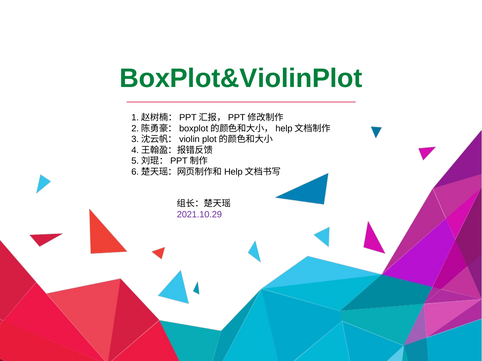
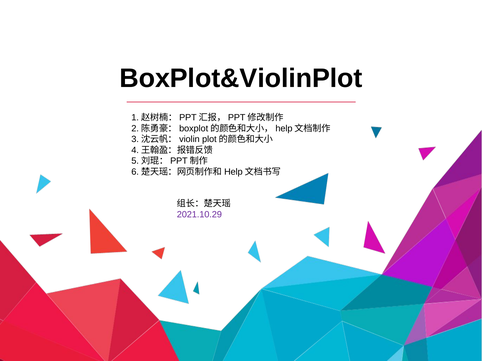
BoxPlot&ViolinPlot colour: green -> black (241, 79)
